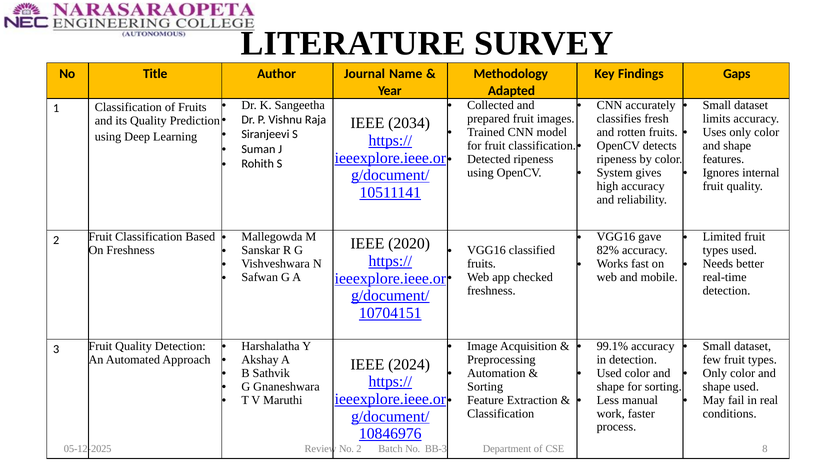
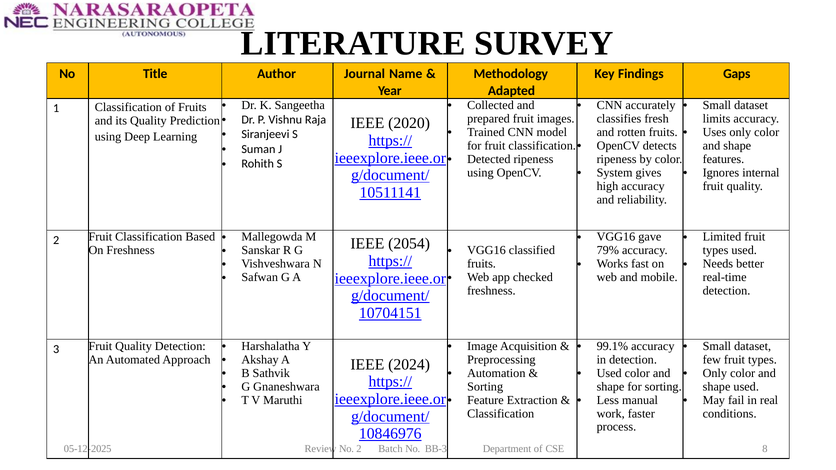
2034: 2034 -> 2020 (409, 123)
2020: 2020 -> 2054 (409, 244)
82%: 82% -> 79% (608, 251)
